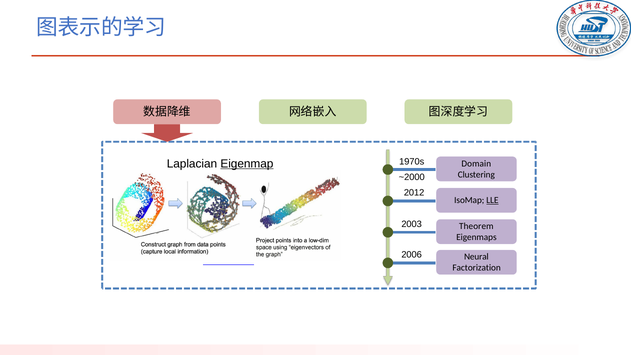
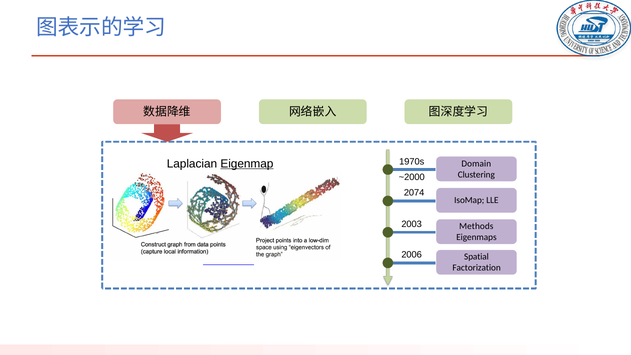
2012: 2012 -> 2074 (414, 193)
LLE underline: present -> none (492, 200)
Theorem: Theorem -> Methods (476, 226)
Neural: Neural -> Spatial (476, 257)
